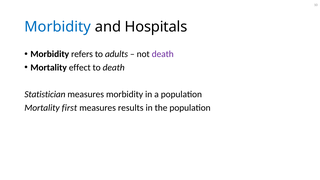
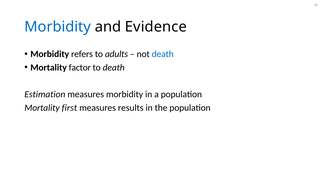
Hospitals: Hospitals -> Evidence (156, 27)
death colour: purple -> blue (163, 54)
effect: effect -> factor (80, 68)
Statistician: Statistician -> Estimation (45, 94)
